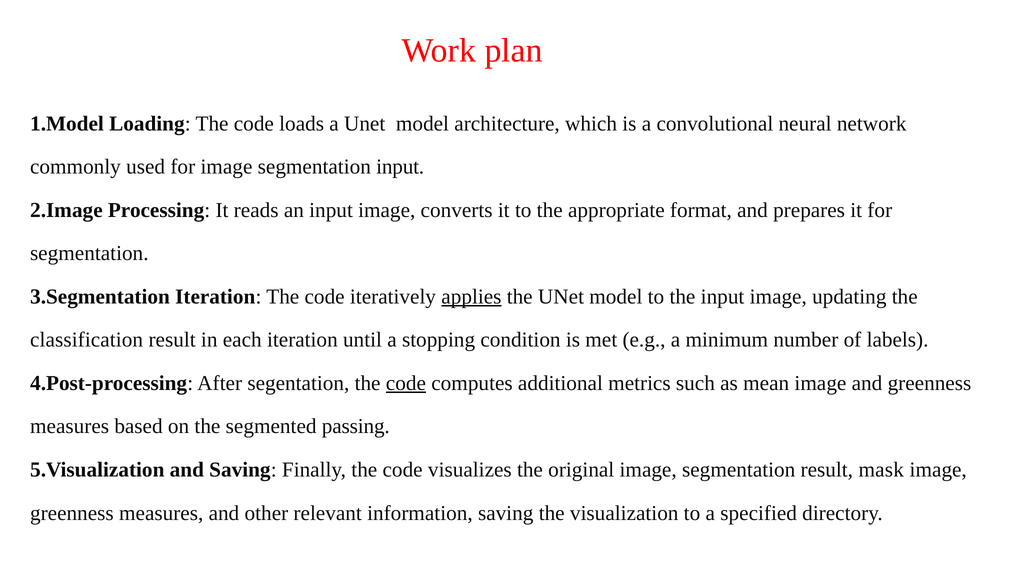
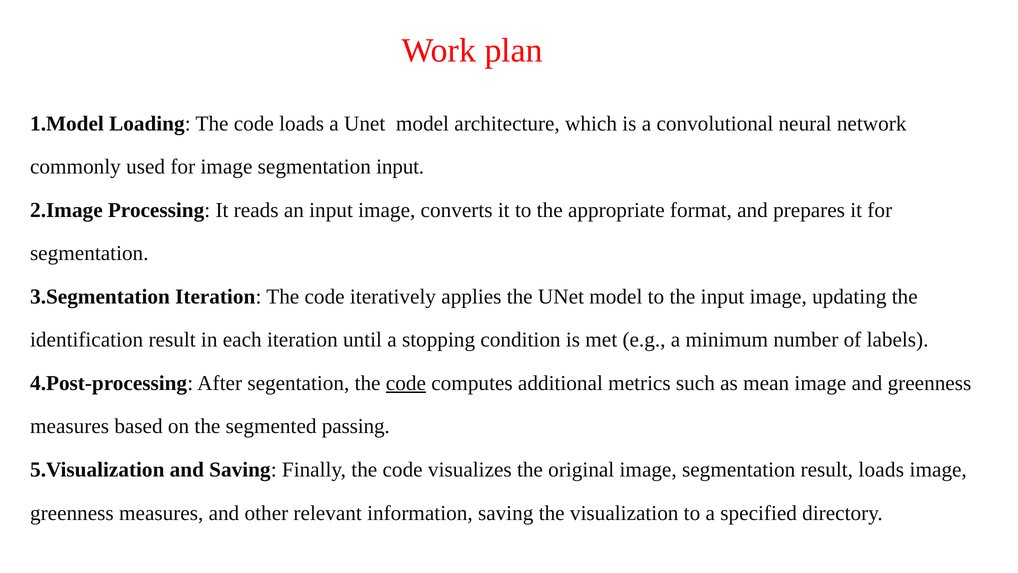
applies underline: present -> none (471, 296)
classification: classification -> identification (87, 340)
result mask: mask -> loads (881, 469)
